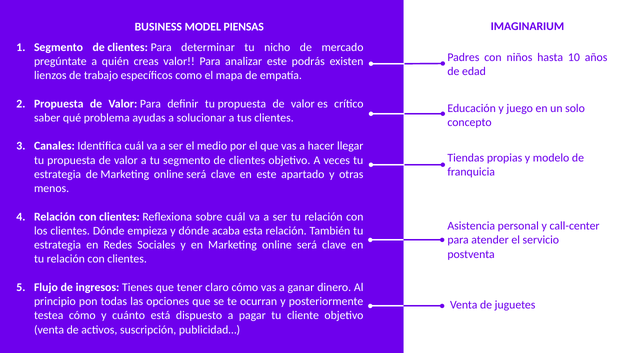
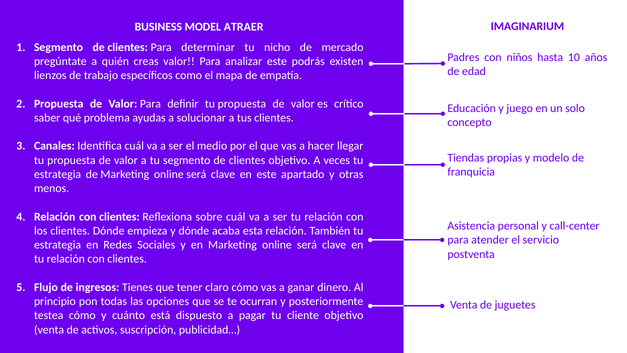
PIENSAS: PIENSAS -> ATRAER (244, 27)
